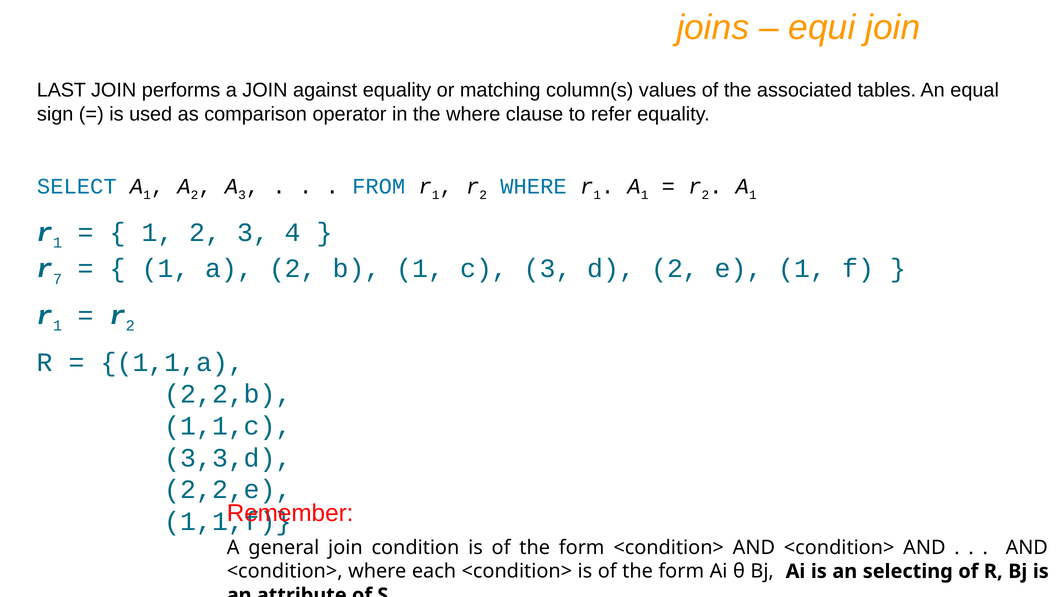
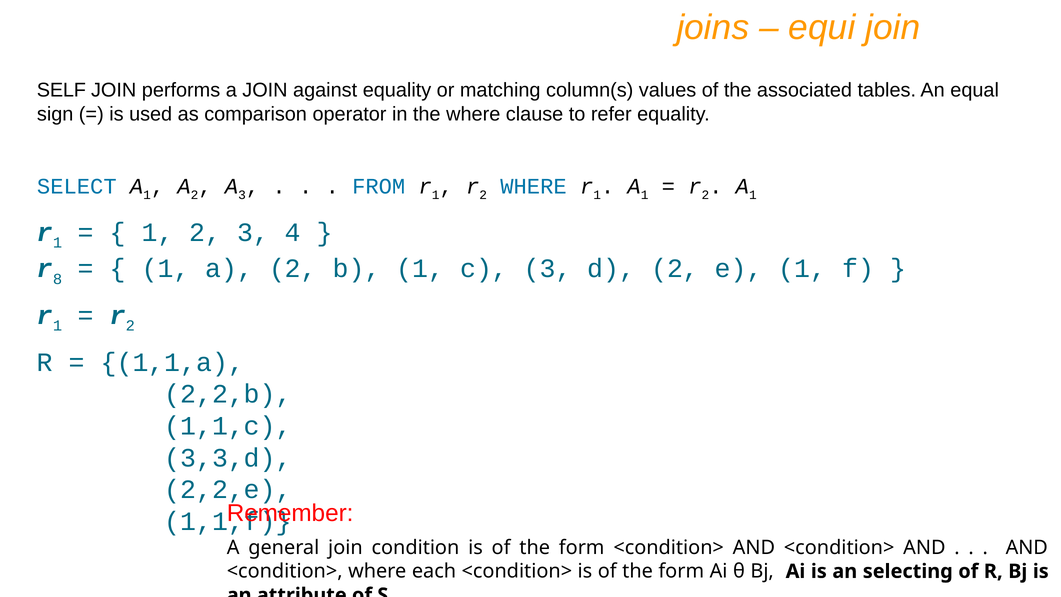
LAST: LAST -> SELF (61, 90)
7: 7 -> 8 (58, 279)
